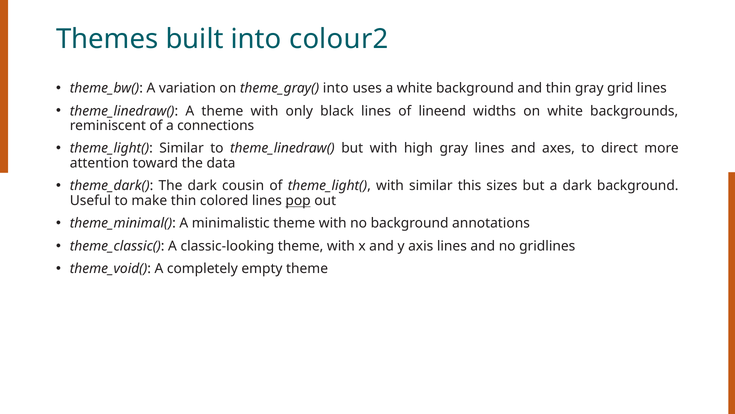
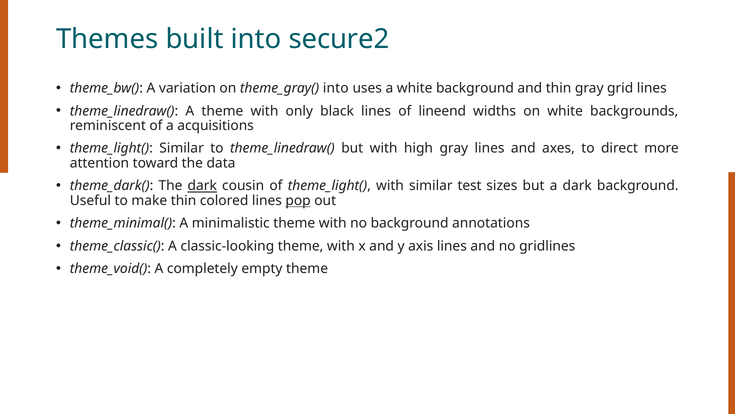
colour2: colour2 -> secure2 (339, 39)
connections: connections -> acquisitions (216, 126)
dark underline: none -> present (202, 186)
this: this -> test (470, 186)
